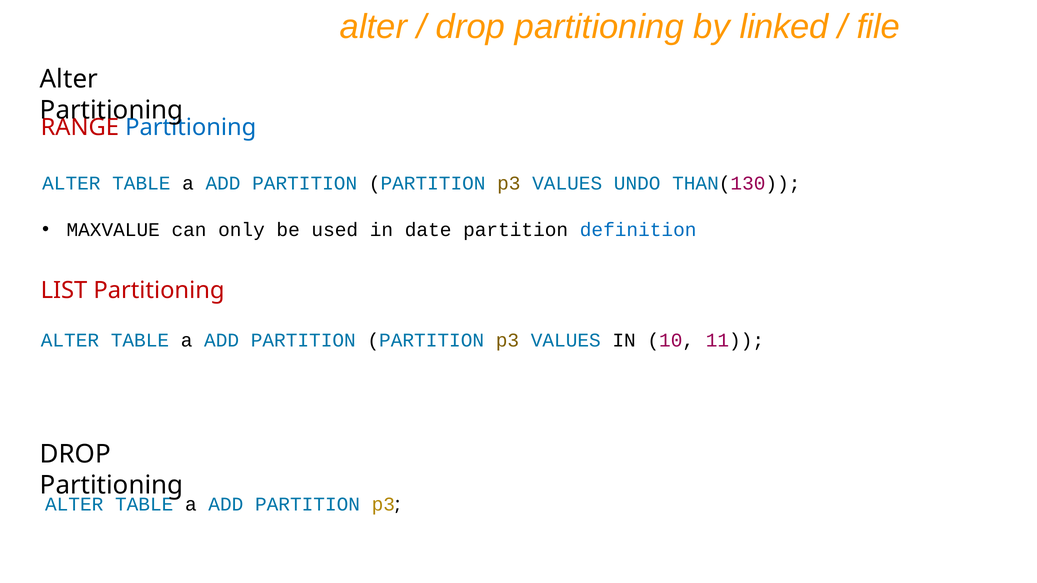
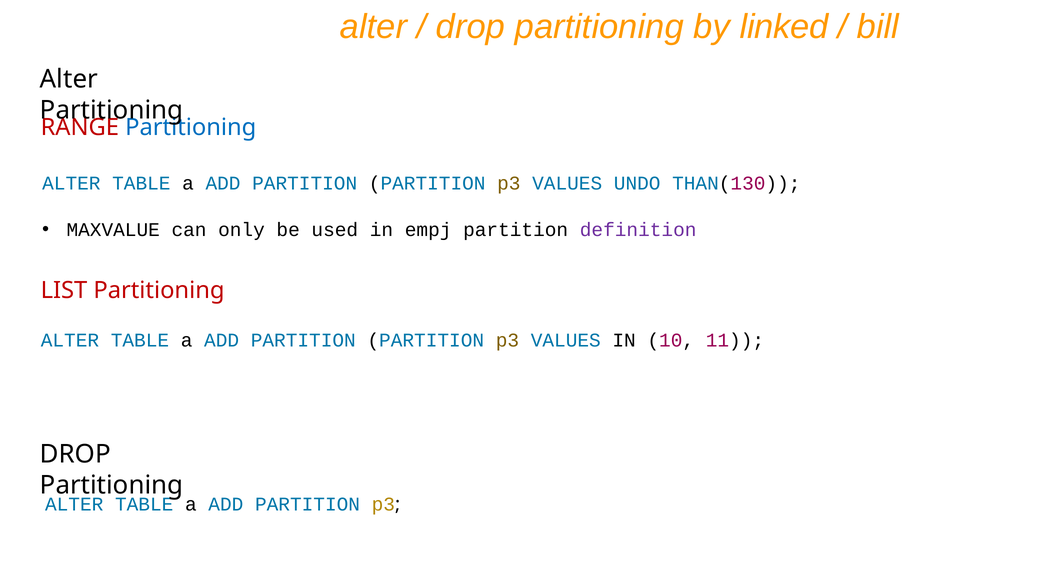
file: file -> bill (878, 27)
date: date -> empj (428, 230)
definition colour: blue -> purple (638, 230)
